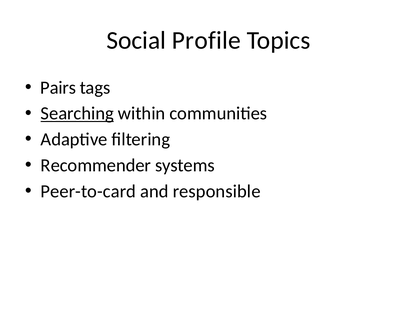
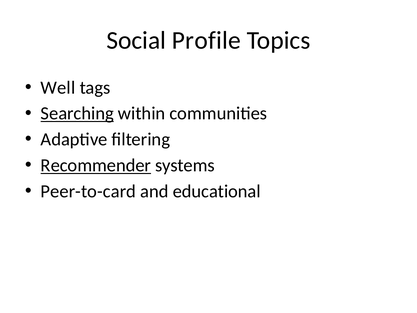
Pairs: Pairs -> Well (58, 87)
Recommender underline: none -> present (96, 165)
responsible: responsible -> educational (217, 191)
